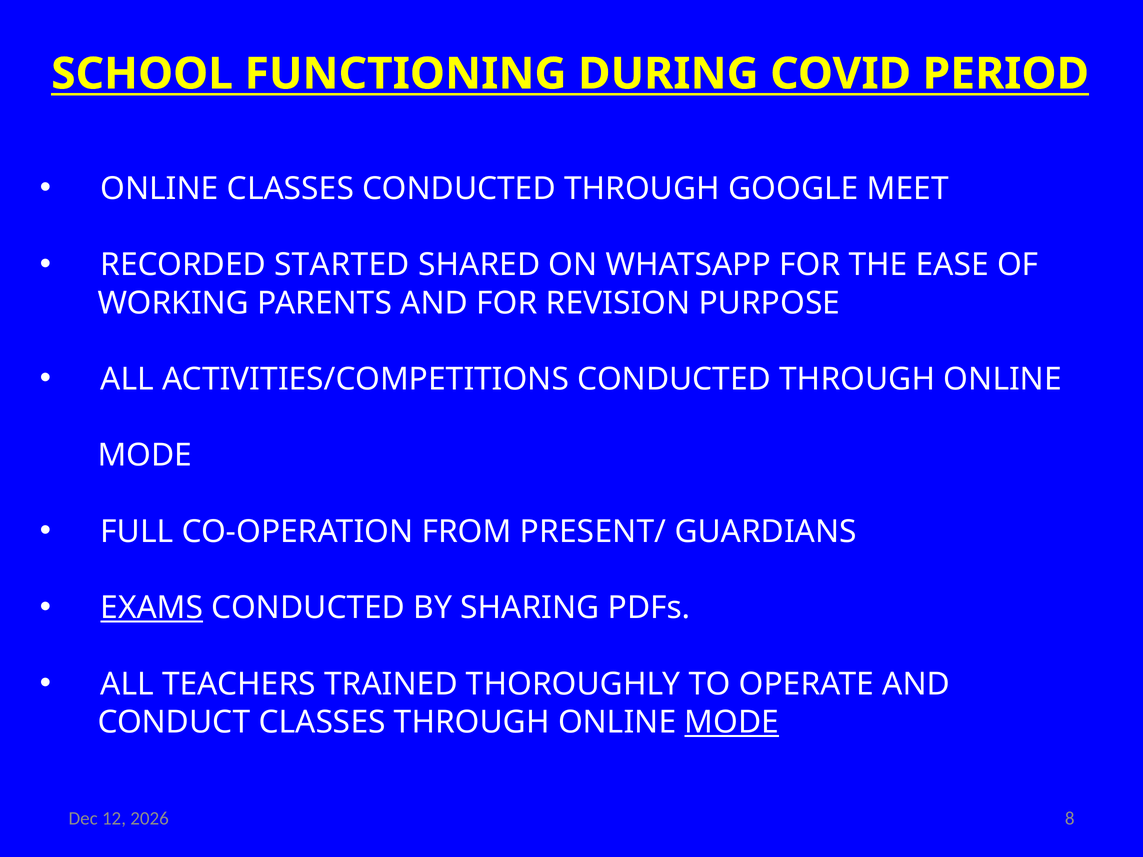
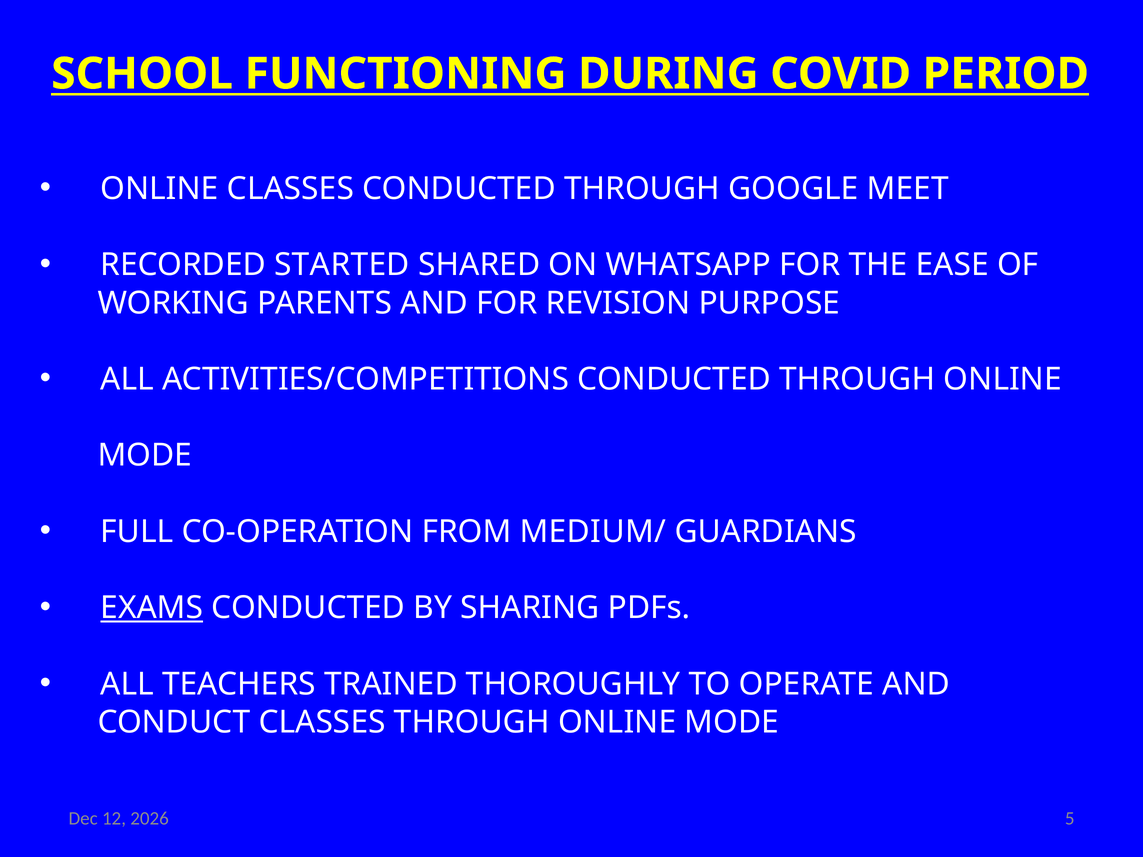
PRESENT/: PRESENT/ -> MEDIUM/ (593, 532)
MODE underline: present -> none (732, 722)
8: 8 -> 5 (1070, 818)
